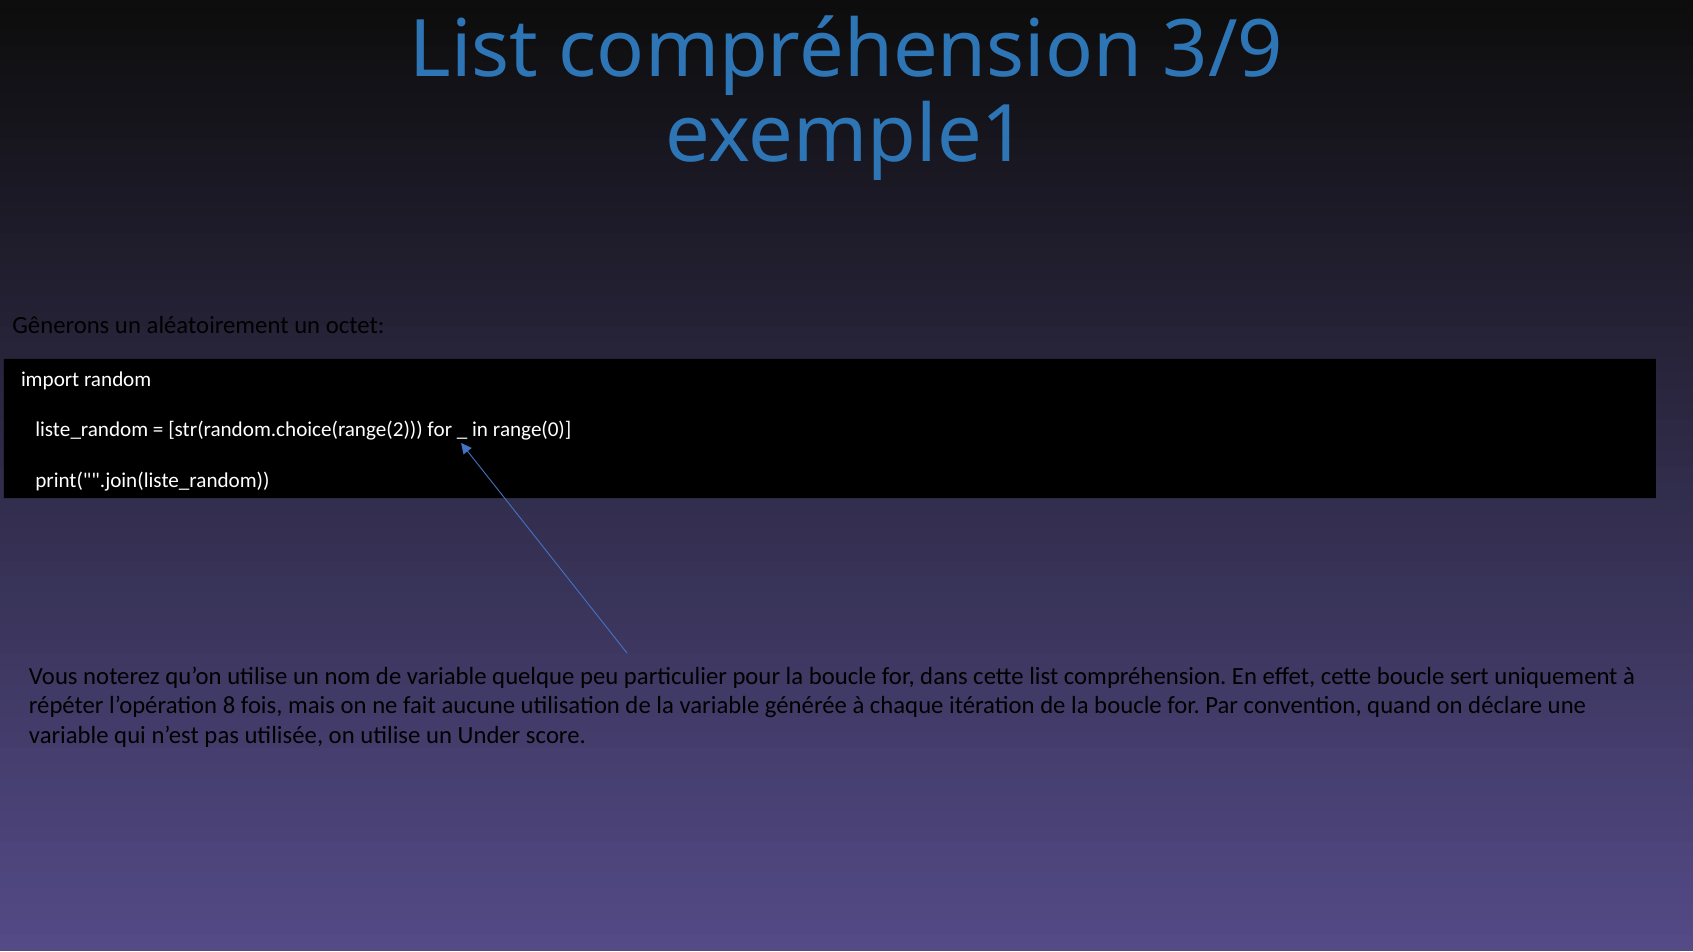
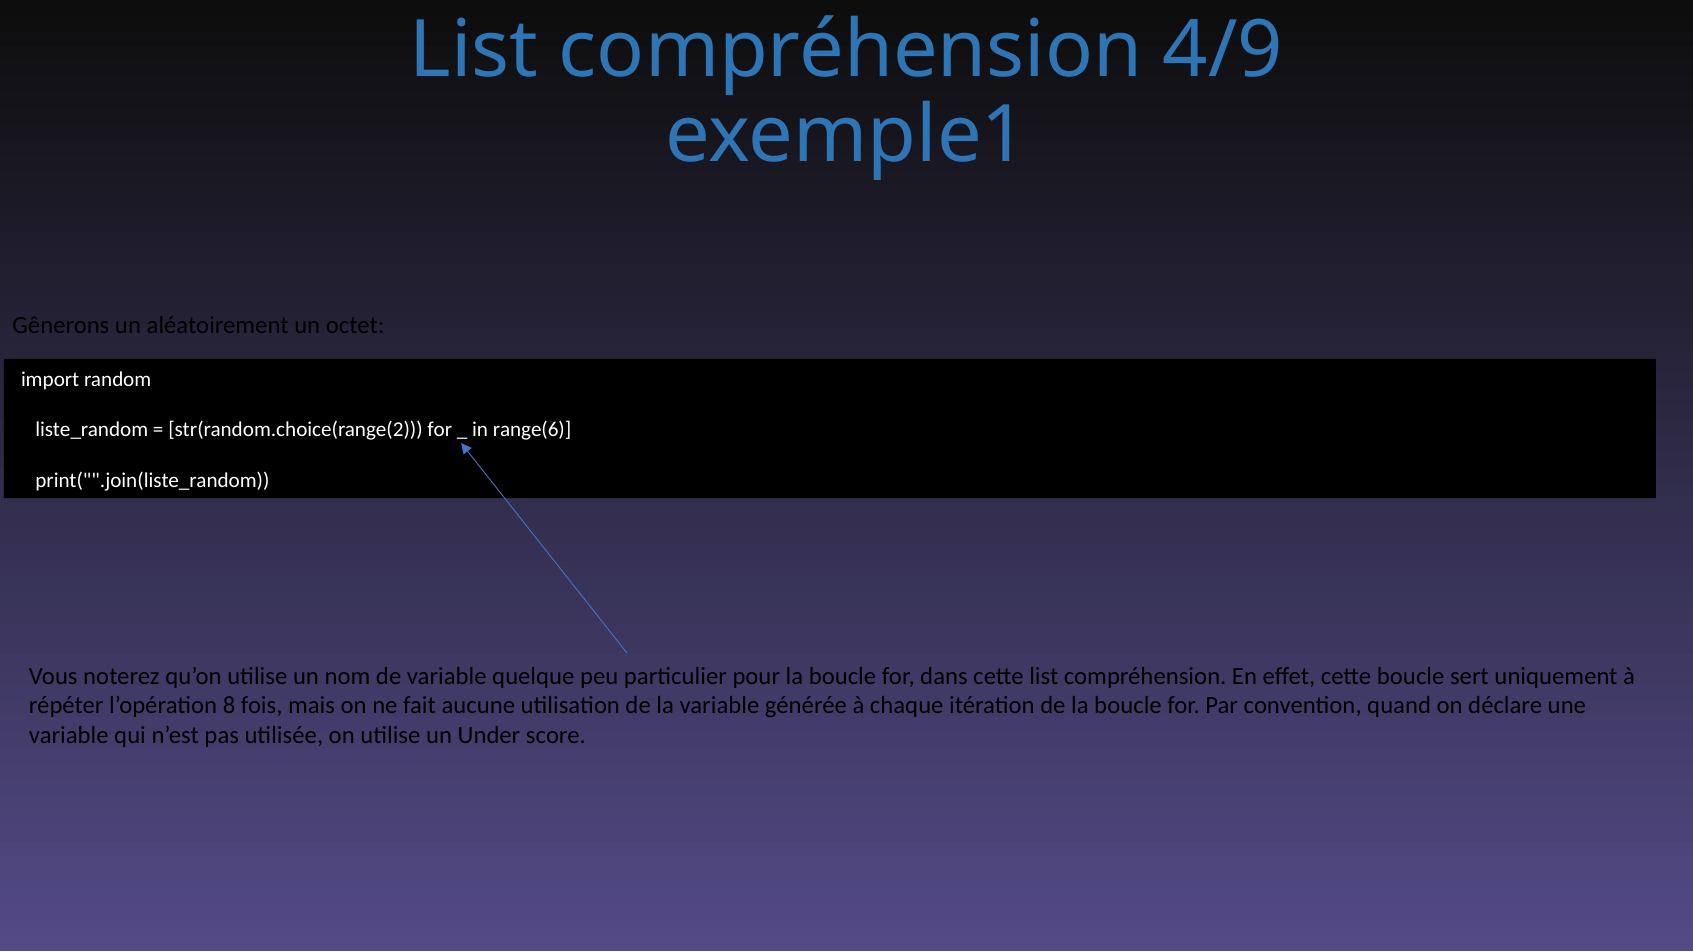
3/9: 3/9 -> 4/9 (1223, 50)
range(0: range(0 -> range(6 (532, 430)
